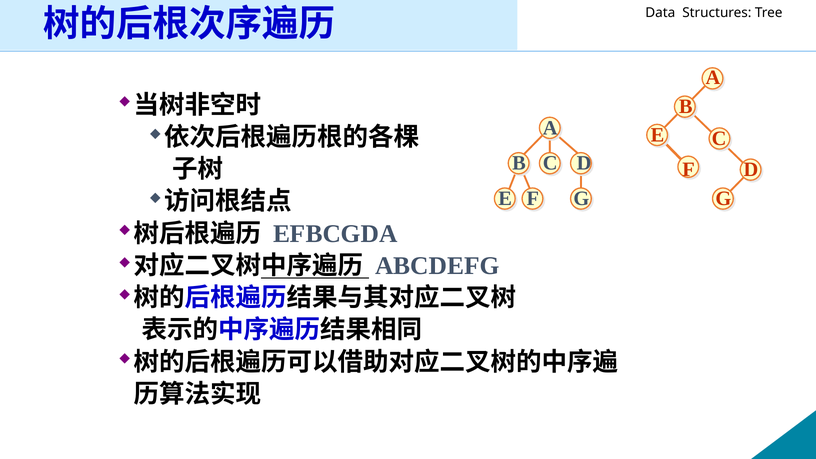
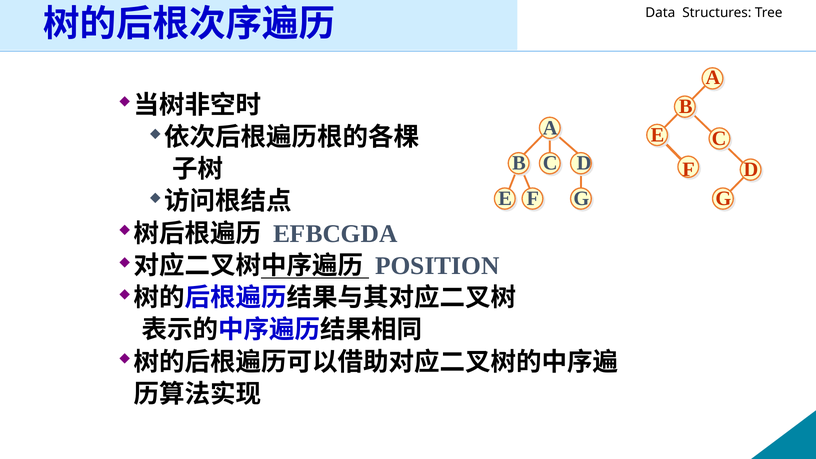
ABCDEFG: ABCDEFG -> POSITION (437, 266)
